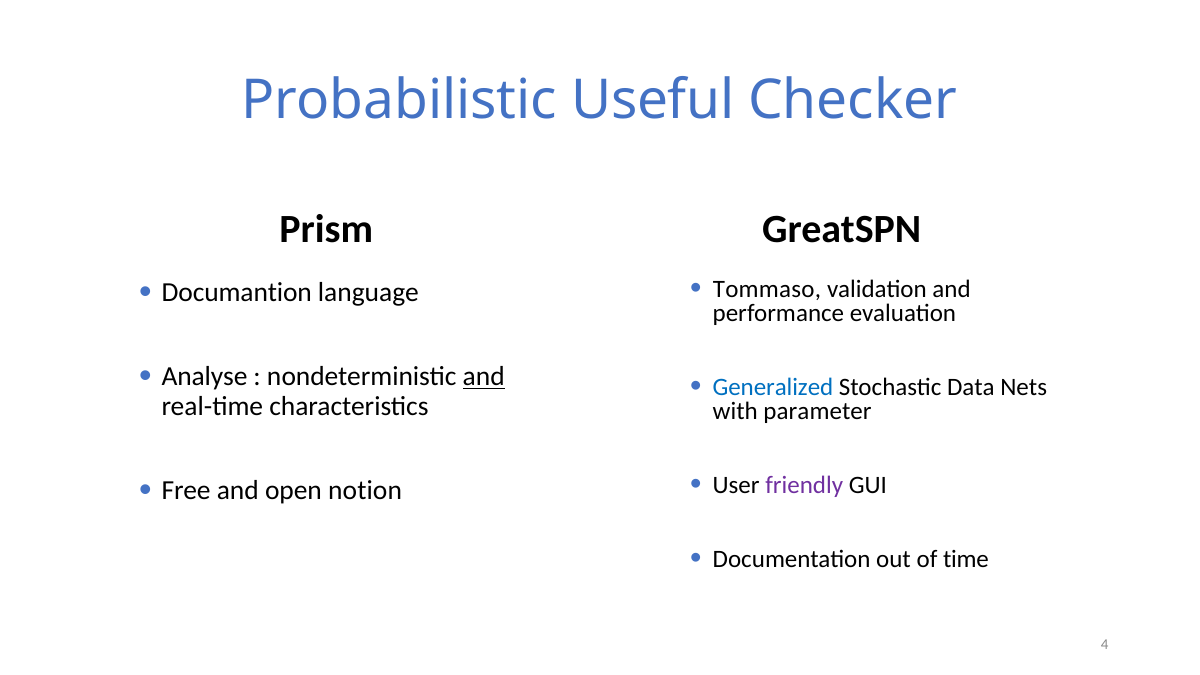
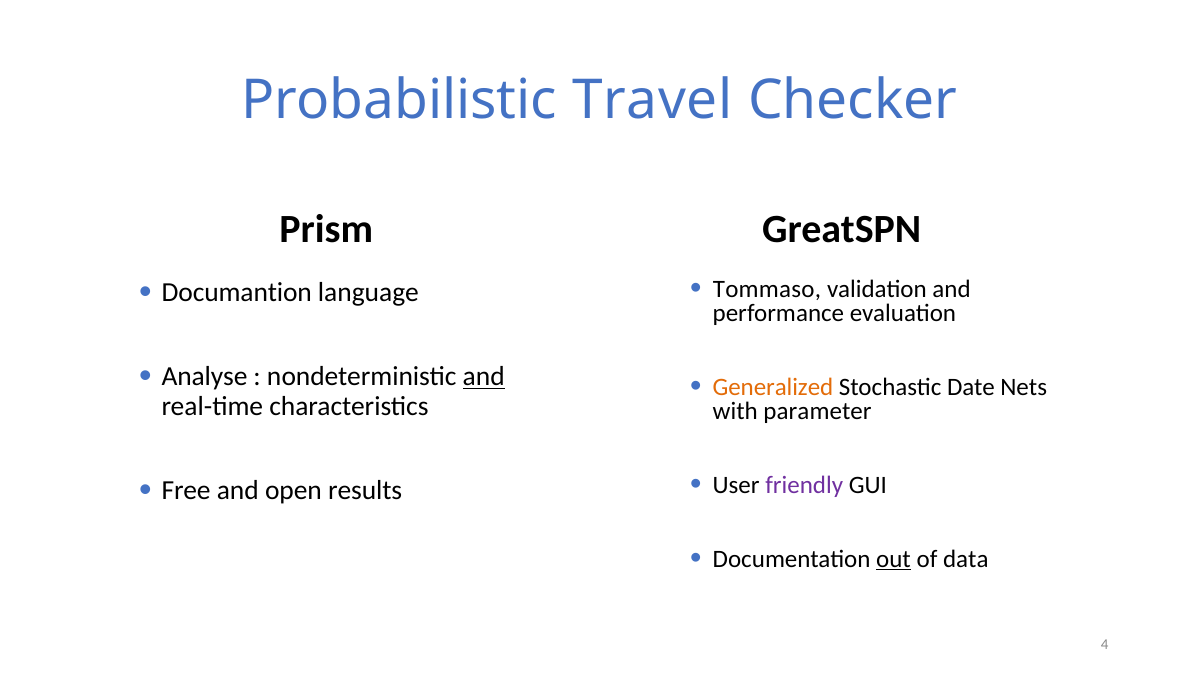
Useful: Useful -> Travel (652, 101)
Generalized colour: blue -> orange (773, 387)
Data: Data -> Date (971, 387)
notion: notion -> results (365, 491)
out underline: none -> present (894, 559)
time: time -> data (966, 559)
